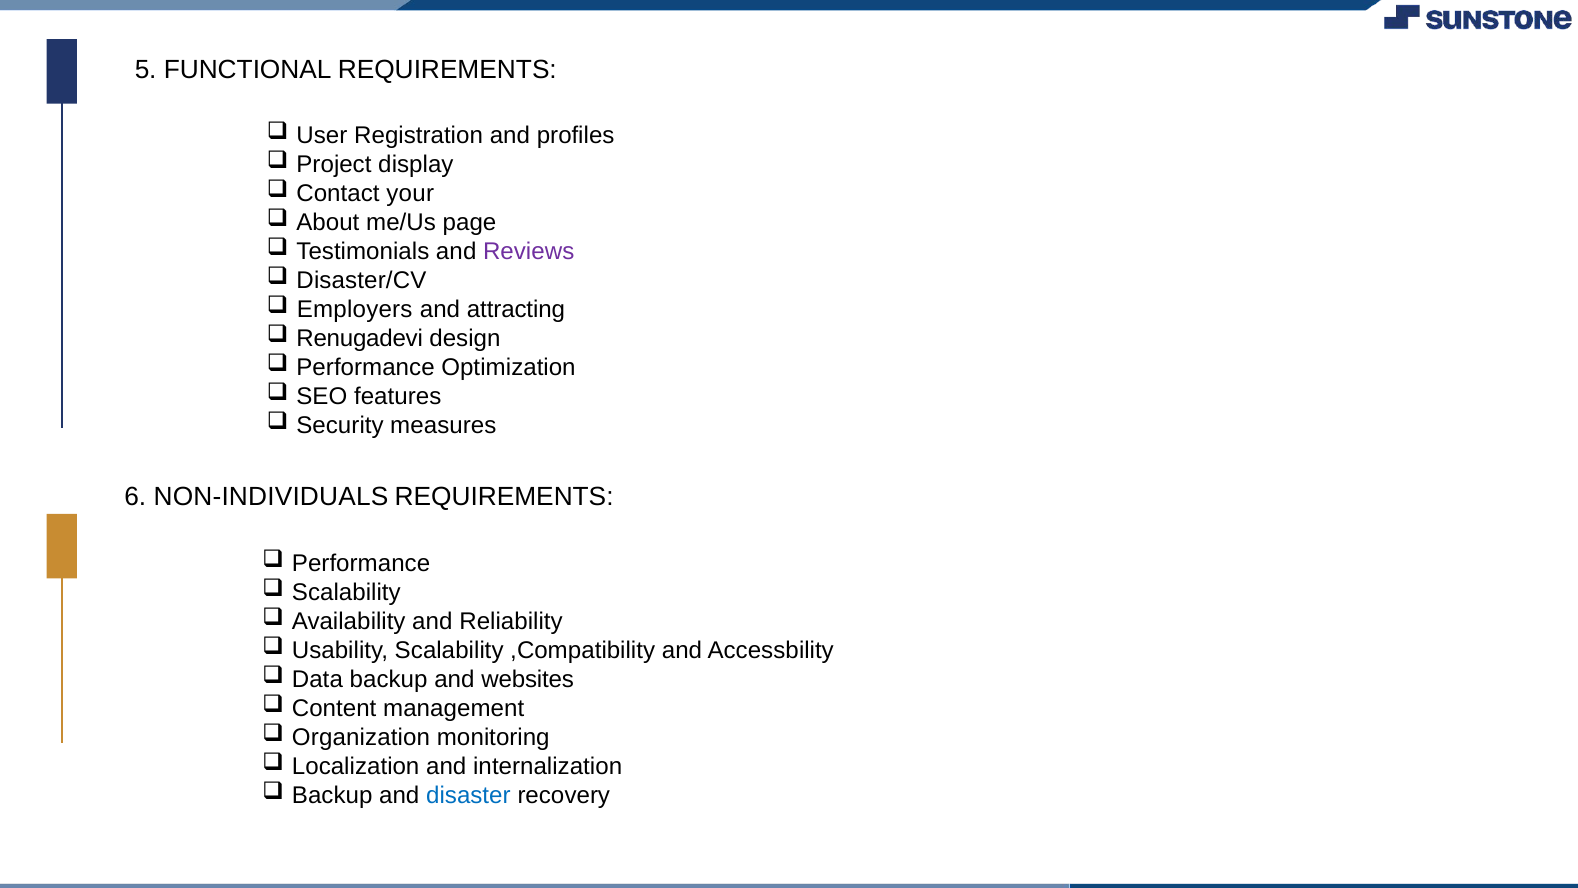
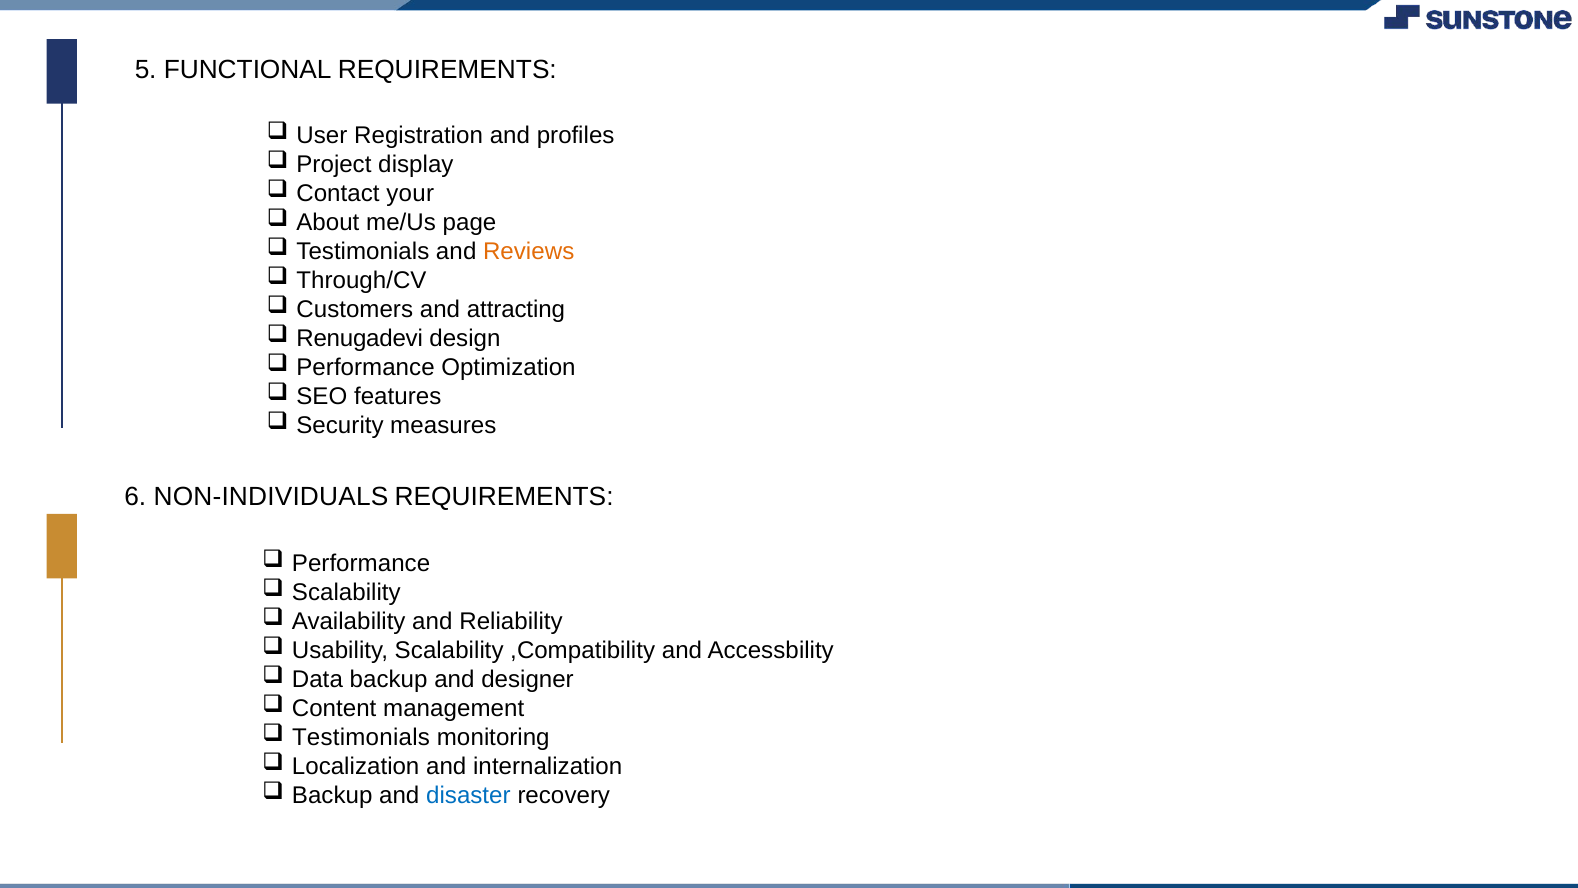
Reviews colour: purple -> orange (529, 251)
Disaster/CV: Disaster/CV -> Through/CV (361, 280)
Employers: Employers -> Customers (355, 309)
websites: websites -> designer (528, 679)
Organization: Organization -> Testimonials (361, 737)
